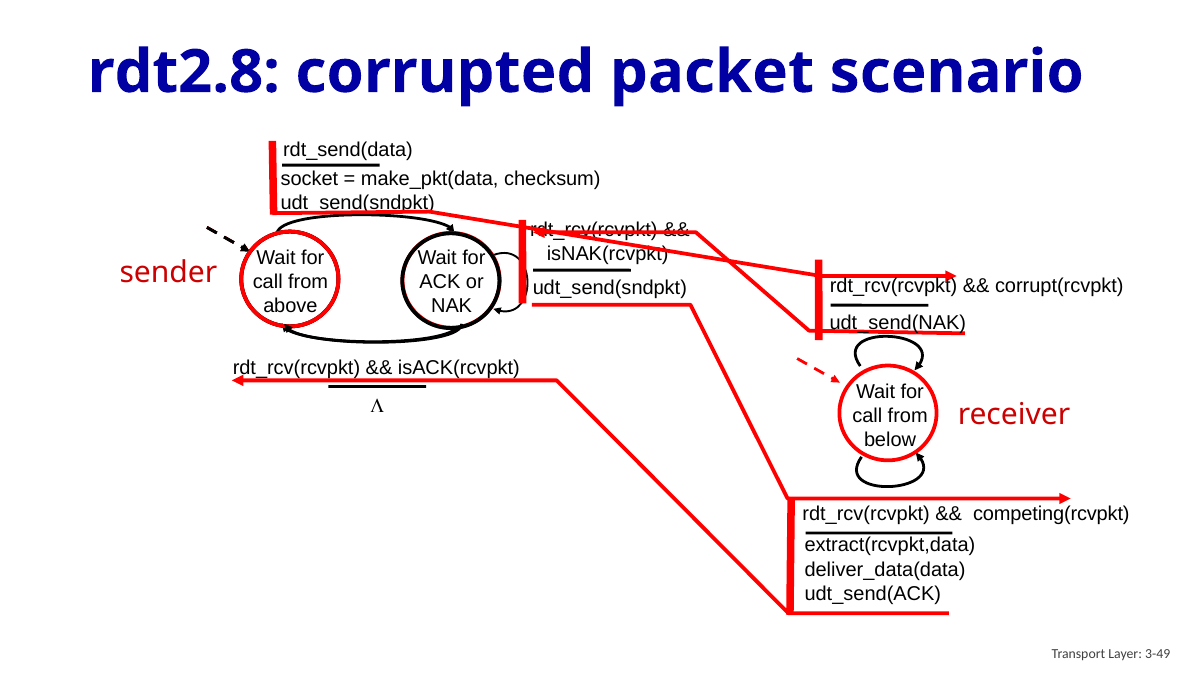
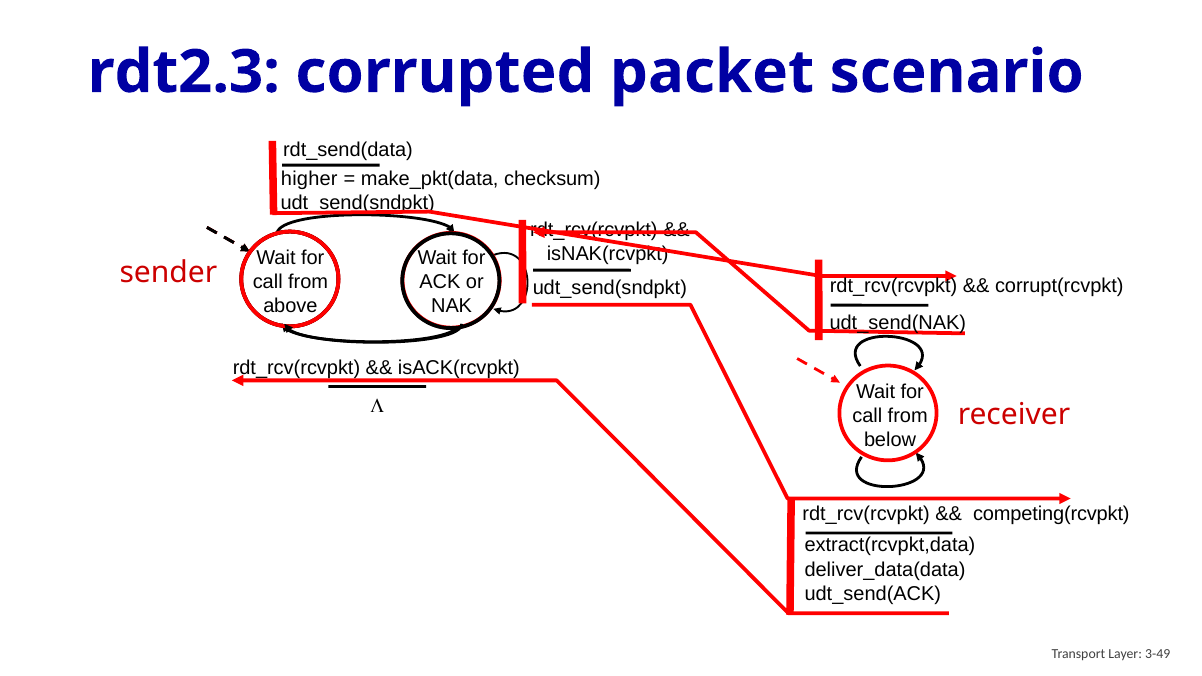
rdt2.8: rdt2.8 -> rdt2.3 (184, 72)
socket: socket -> higher (309, 179)
